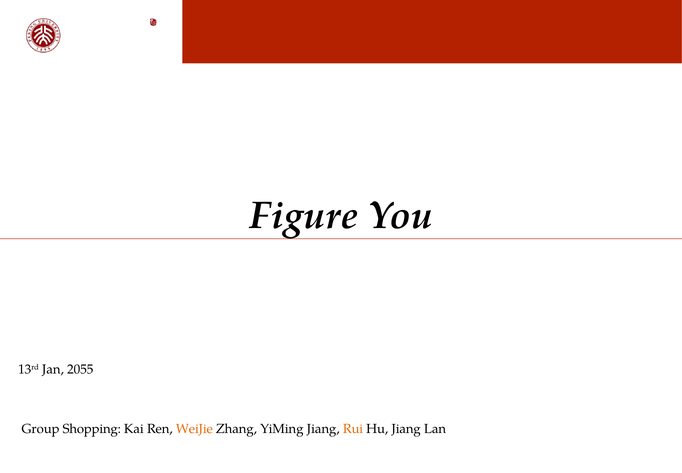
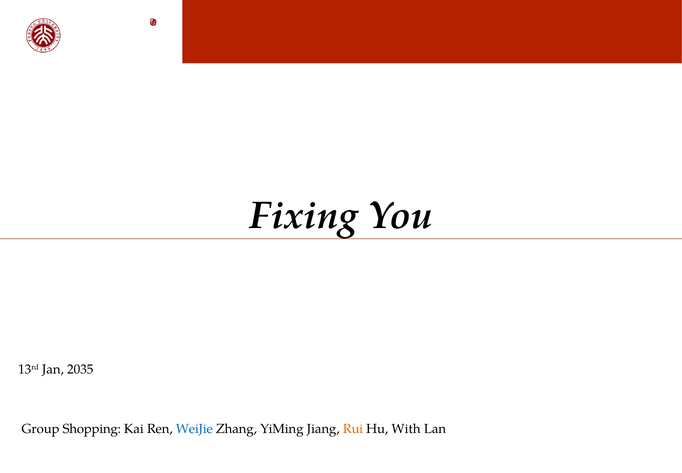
Figure: Figure -> Fixing (304, 215)
2055: 2055 -> 2035 (80, 369)
WeiJie colour: orange -> blue (194, 429)
Hu Jiang: Jiang -> With (406, 429)
